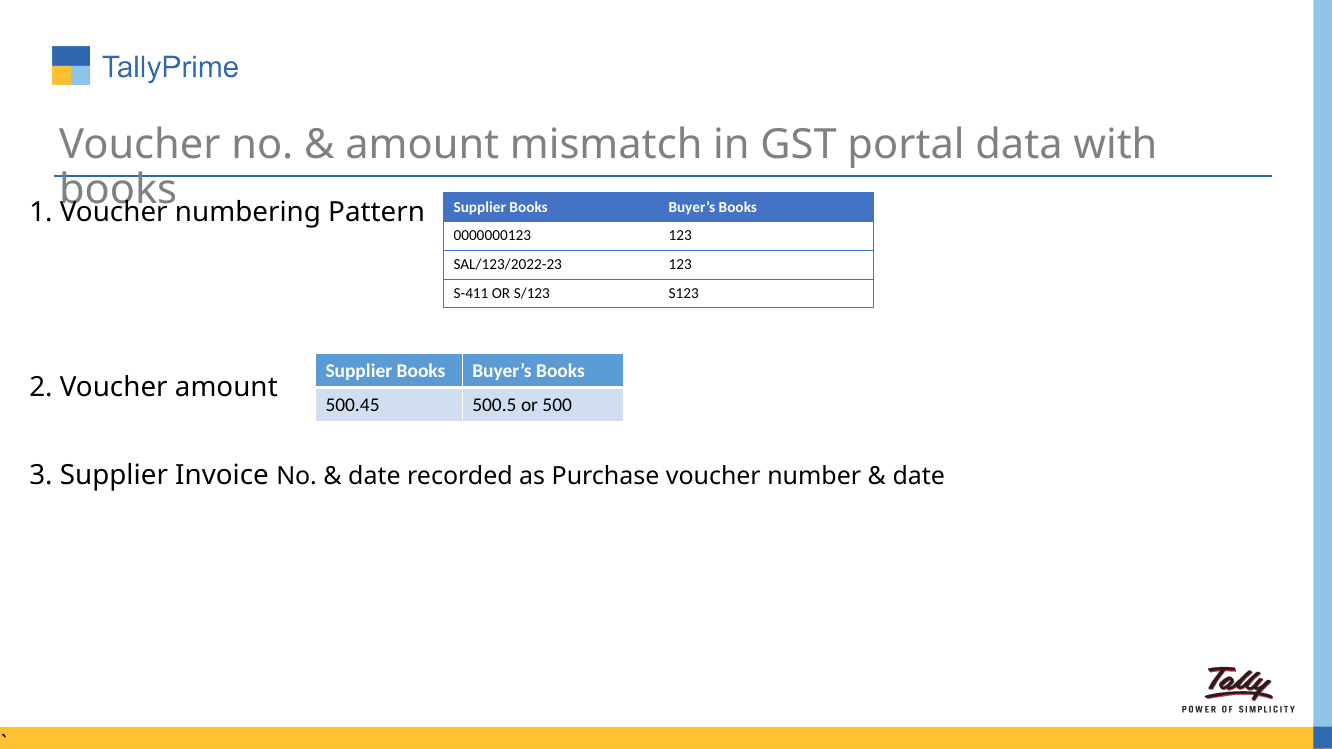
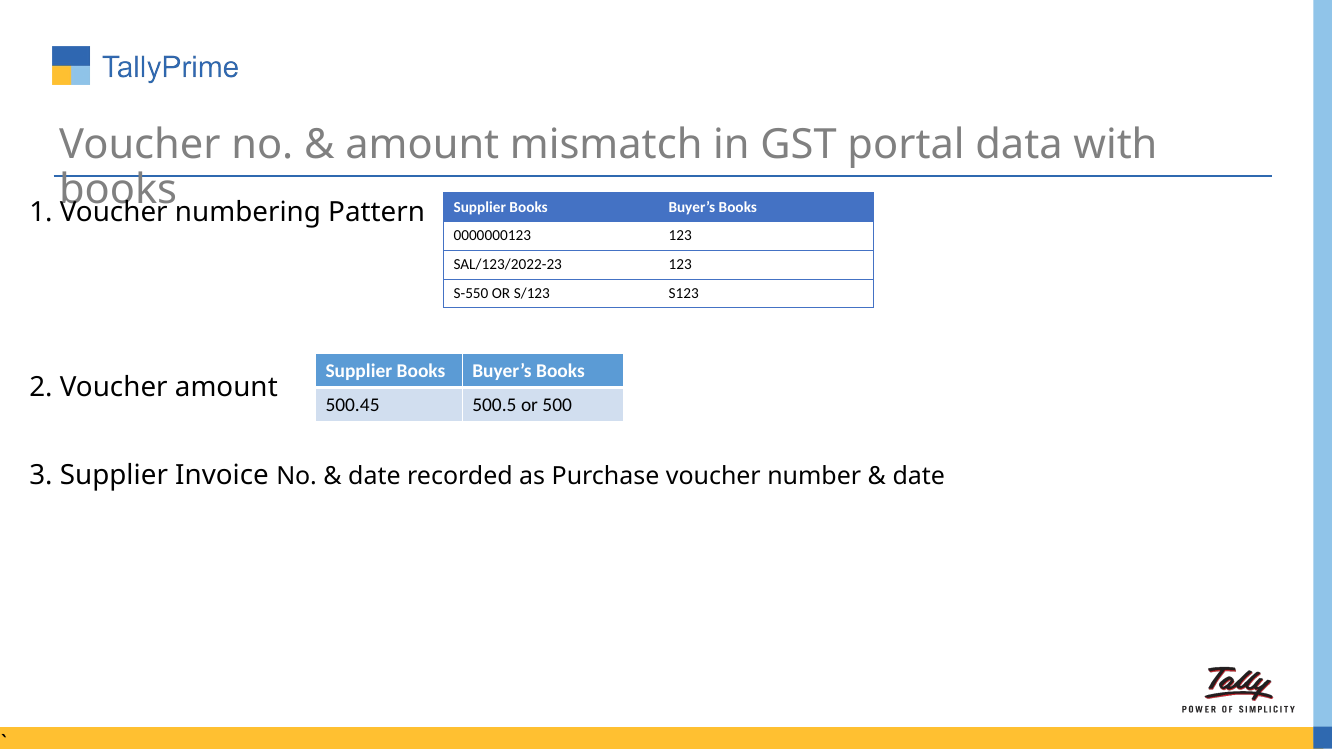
S-411: S-411 -> S-550 (471, 294)
